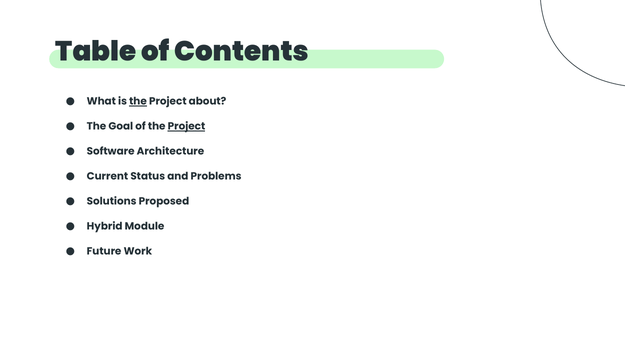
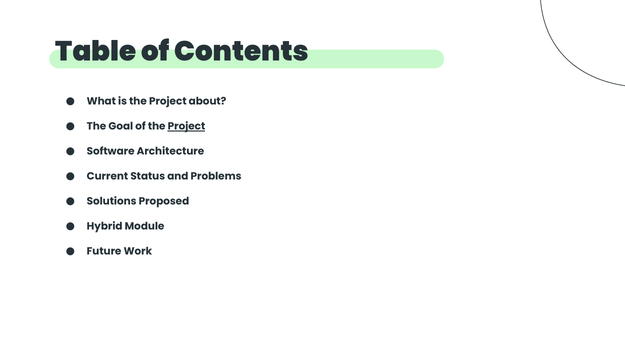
the underline: present -> none (138, 102)
